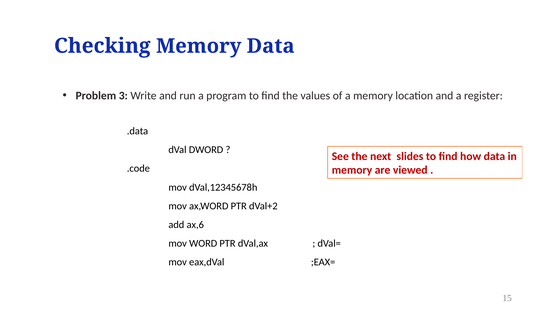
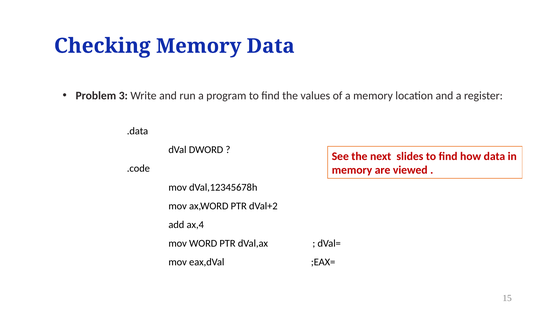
ax,6: ax,6 -> ax,4 (195, 224)
